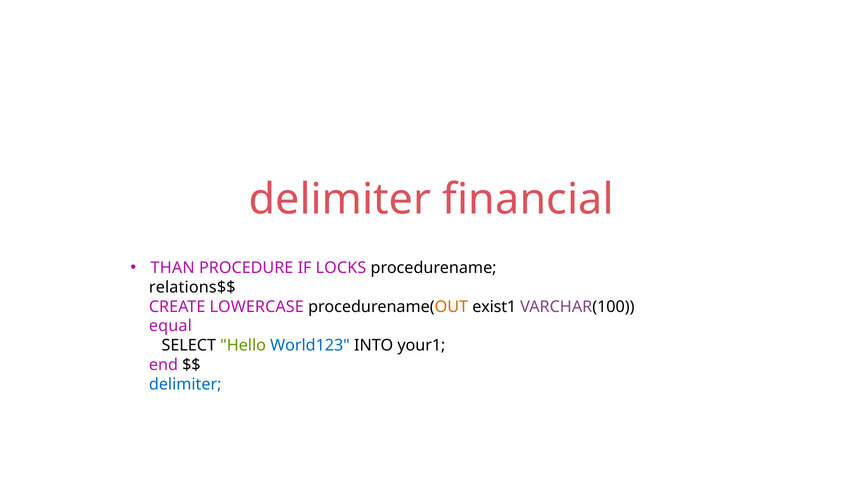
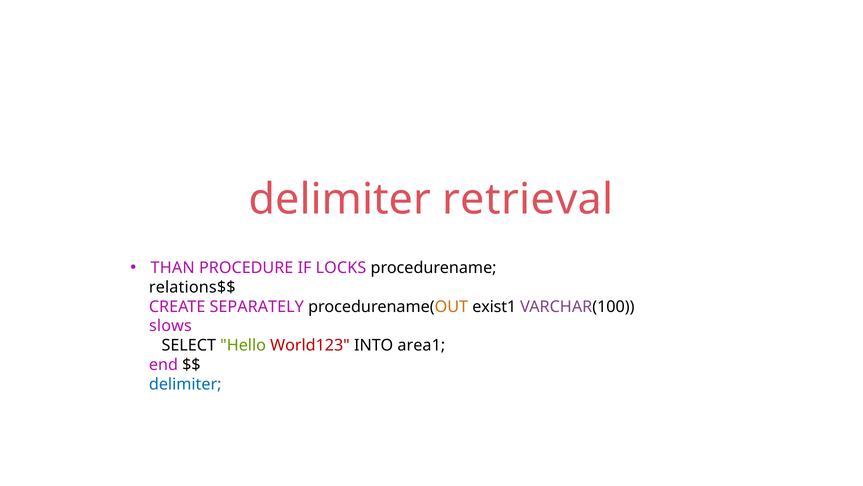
financial: financial -> retrieval (528, 199)
LOWERCASE: LOWERCASE -> SEPARATELY (257, 306)
equal: equal -> slows (170, 326)
World123 colour: blue -> red (310, 345)
your1: your1 -> area1 (421, 345)
